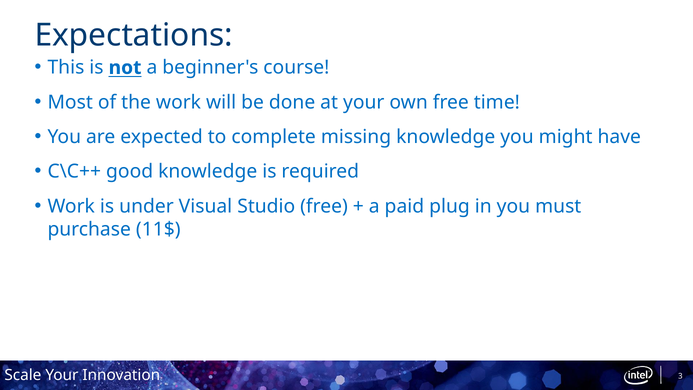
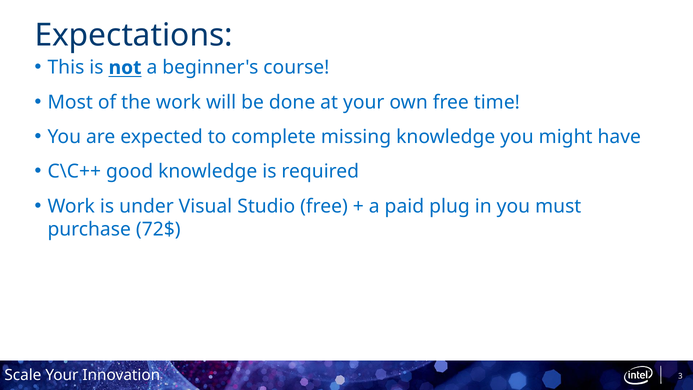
11$: 11$ -> 72$ (158, 229)
